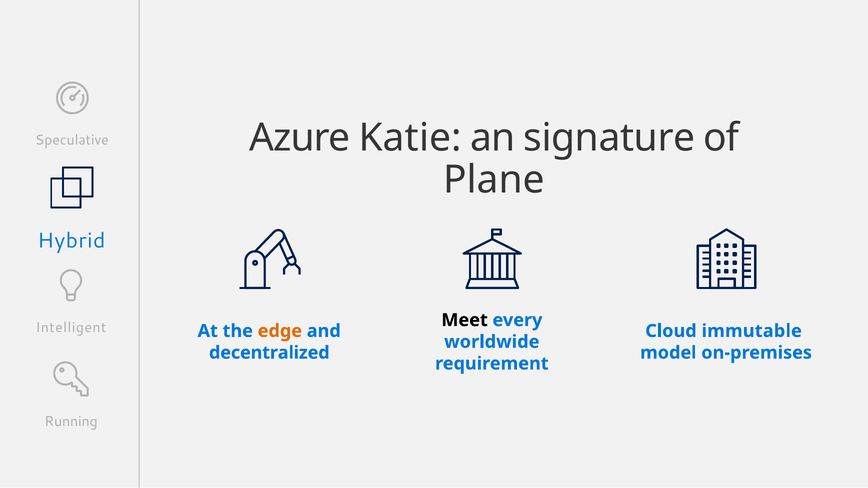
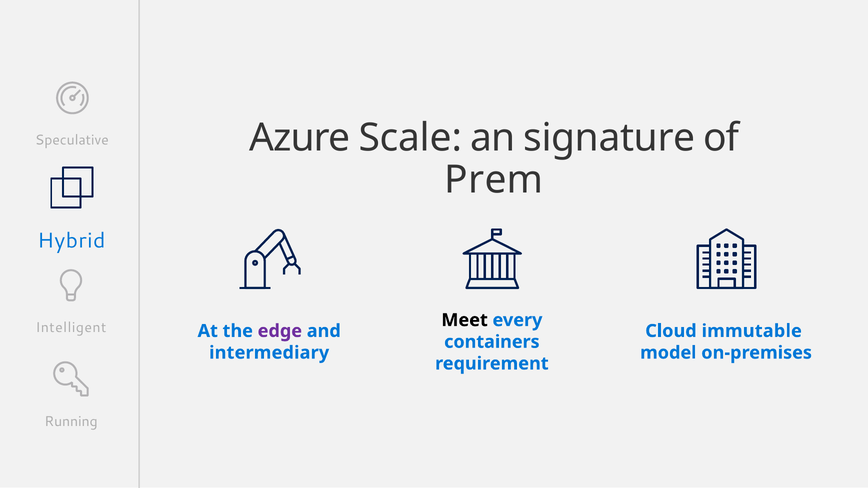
Katie: Katie -> Scale (410, 138)
Plane: Plane -> Prem (494, 180)
edge colour: orange -> purple (280, 331)
worldwide: worldwide -> containers (492, 342)
decentralized: decentralized -> intermediary (269, 353)
